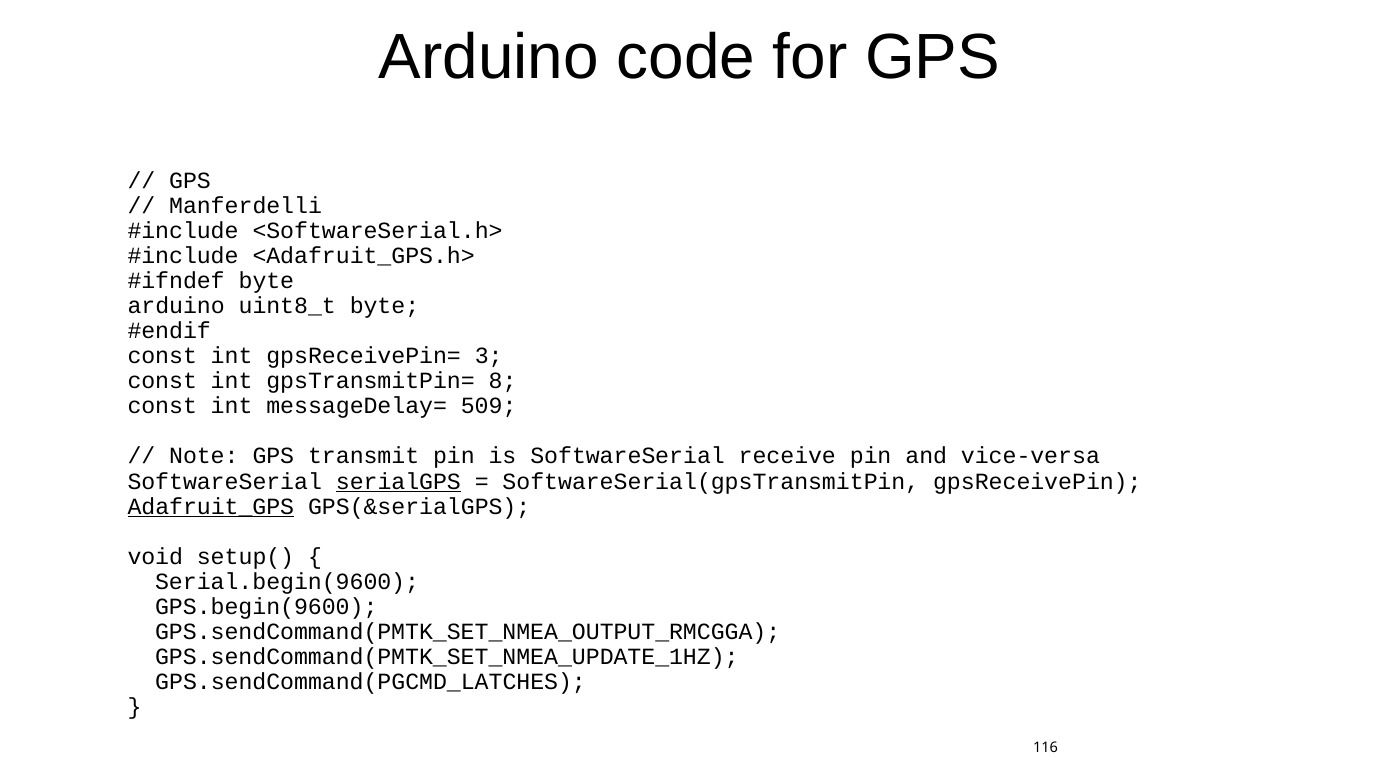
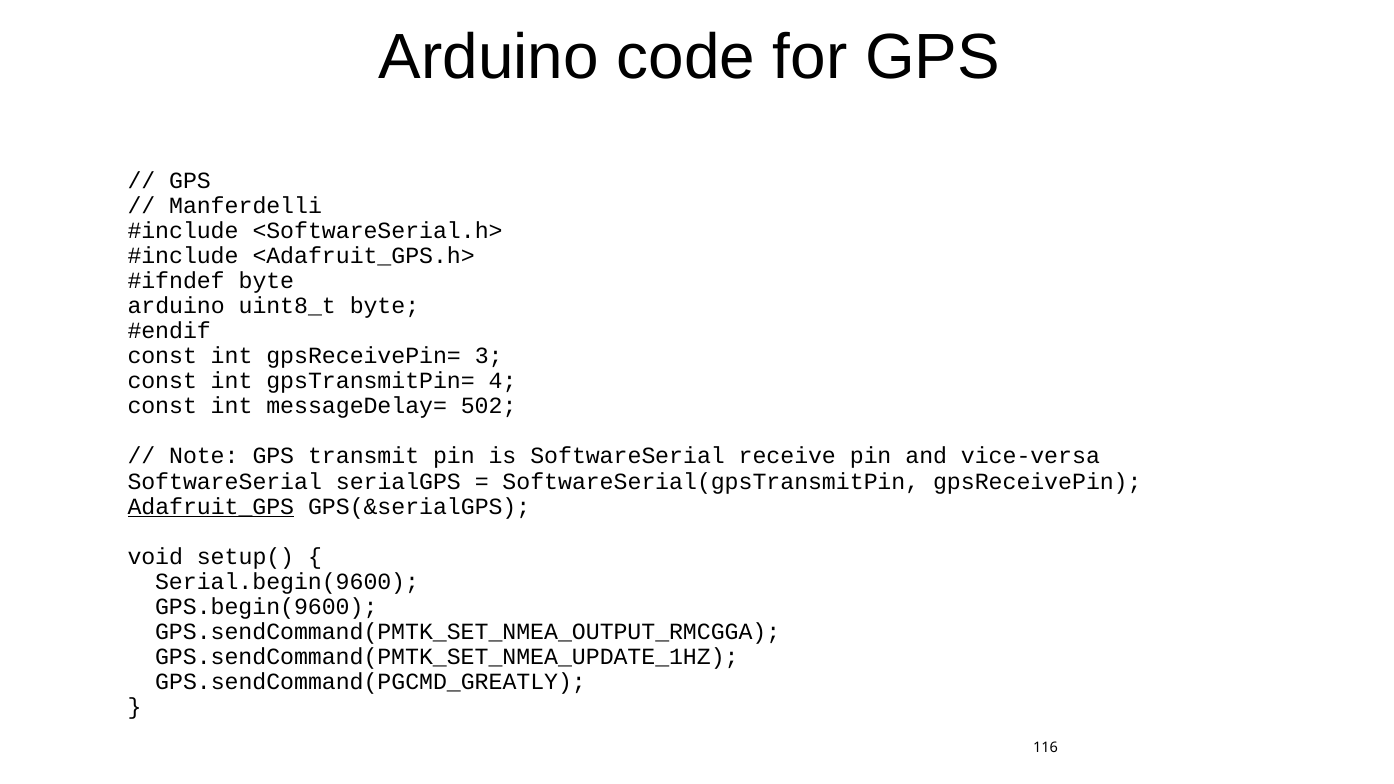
8: 8 -> 4 (503, 381)
509: 509 -> 502 (489, 406)
serialGPS underline: present -> none (398, 481)
GPS.sendCommand(PGCMD_LATCHES: GPS.sendCommand(PGCMD_LATCHES -> GPS.sendCommand(PGCMD_GREATLY (371, 682)
